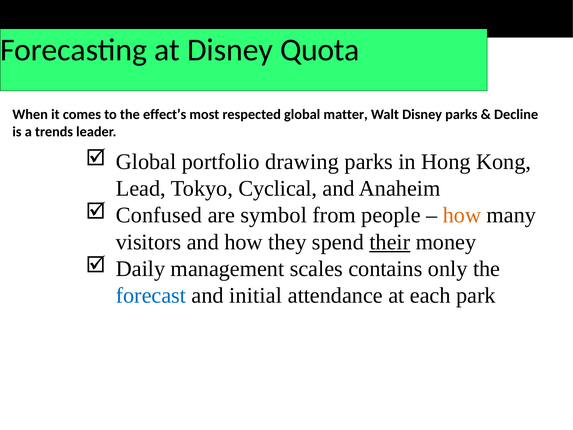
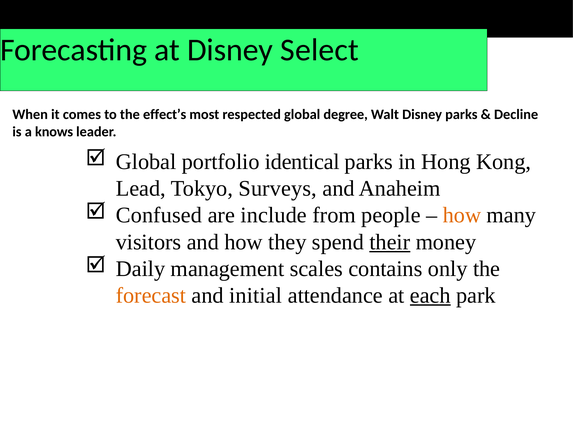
Quota: Quota -> Select (319, 50)
matter: matter -> degree (346, 114)
trends: trends -> knows (54, 132)
drawing: drawing -> identical (302, 162)
Cyclical: Cyclical -> Surveys (278, 188)
symbol: symbol -> include (274, 215)
forecast colour: blue -> orange (151, 295)
each underline: none -> present (430, 295)
